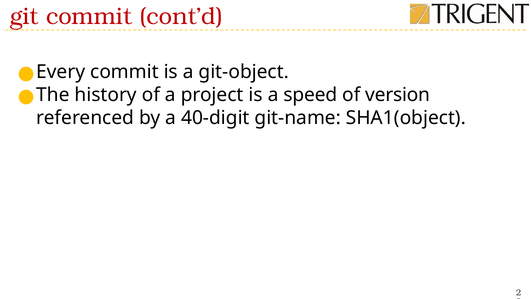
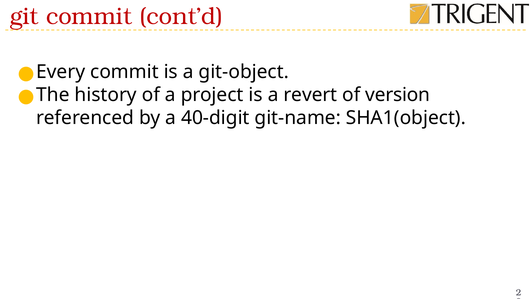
speed: speed -> revert (310, 95)
